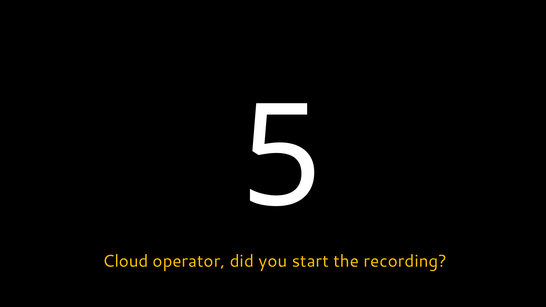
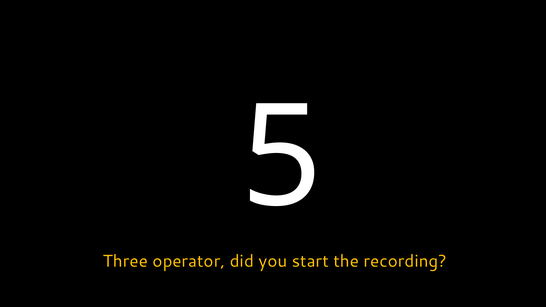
Cloud: Cloud -> Three (125, 261)
